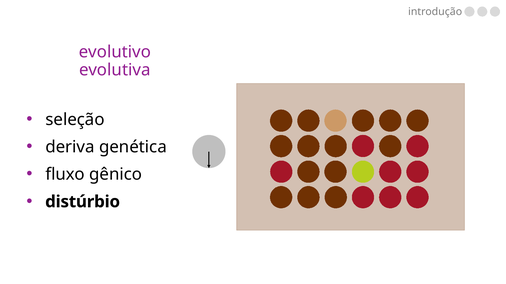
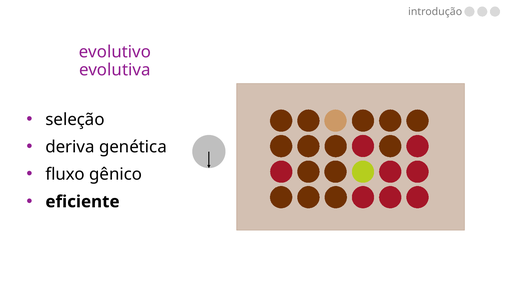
distúrbio: distúrbio -> eficiente (82, 202)
